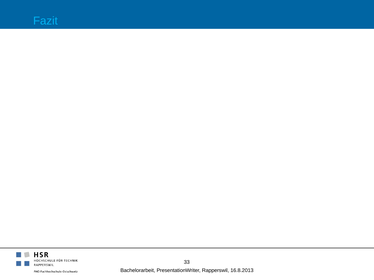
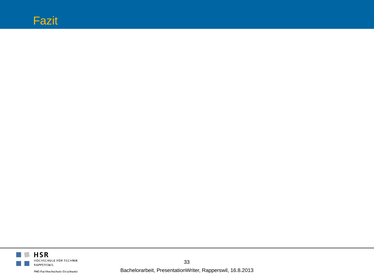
Fazit colour: light blue -> yellow (45, 21)
